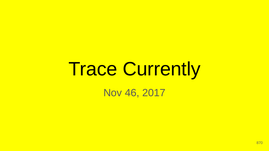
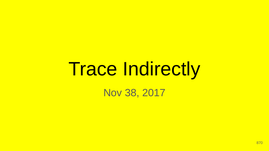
Currently: Currently -> Indirectly (162, 69)
46: 46 -> 38 (132, 93)
